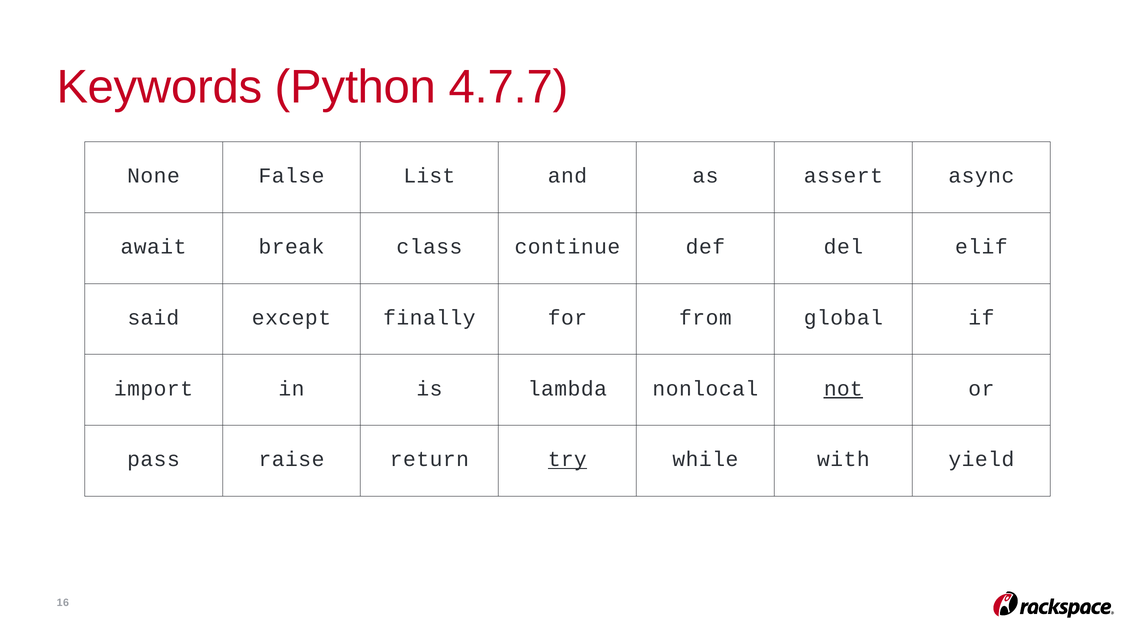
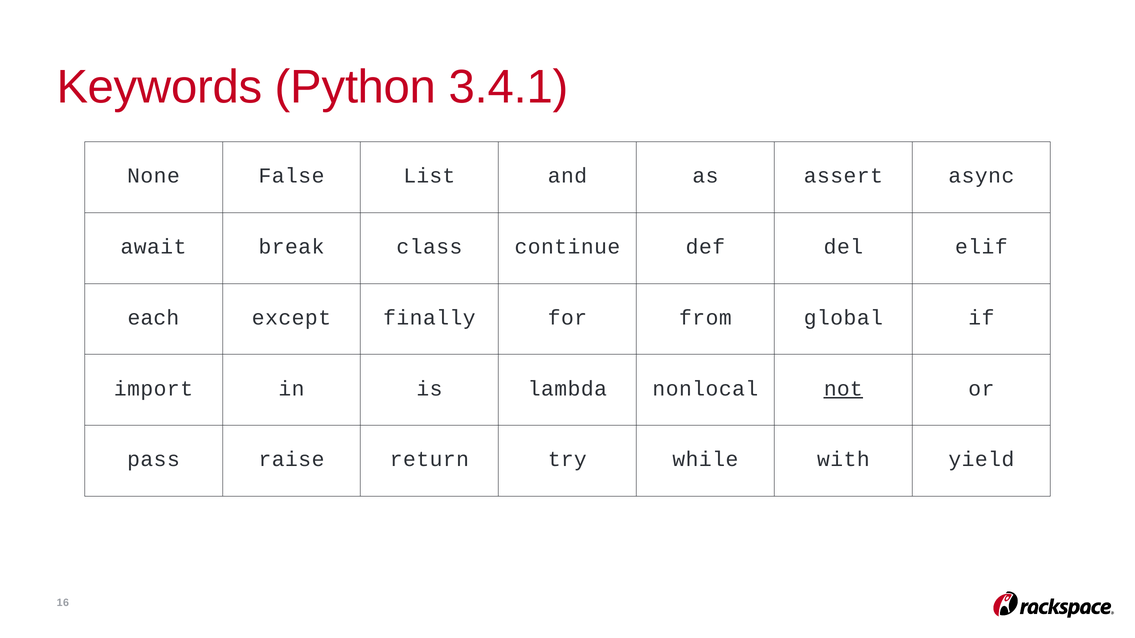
4.7.7: 4.7.7 -> 3.4.1 (509, 87)
said: said -> each (153, 318)
try underline: present -> none (567, 460)
